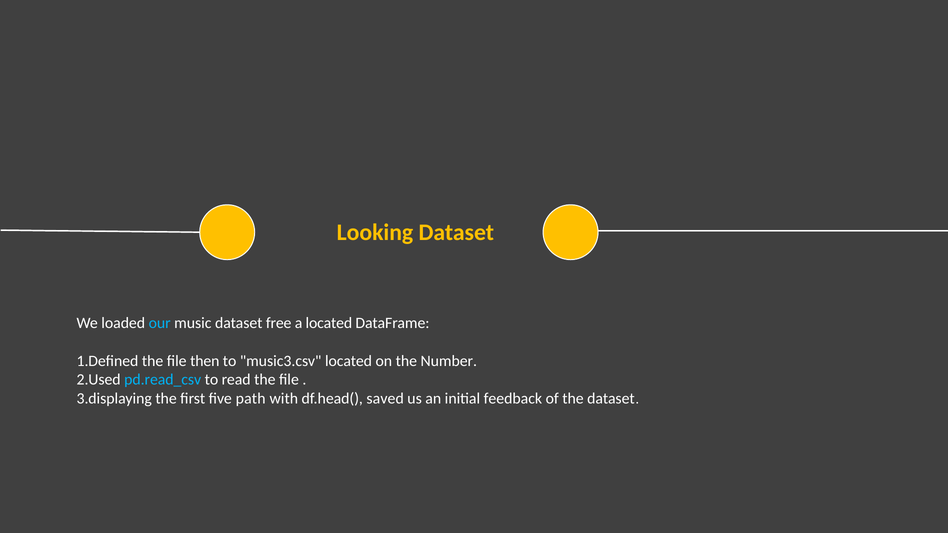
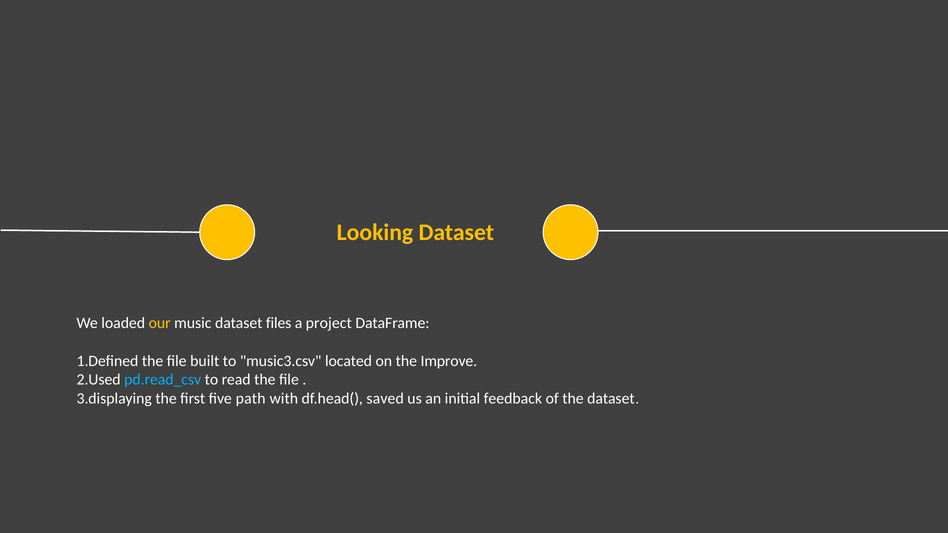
our colour: light blue -> yellow (160, 323)
free: free -> files (279, 323)
a located: located -> project (329, 323)
then: then -> built (205, 361)
Number: Number -> Improve (449, 361)
